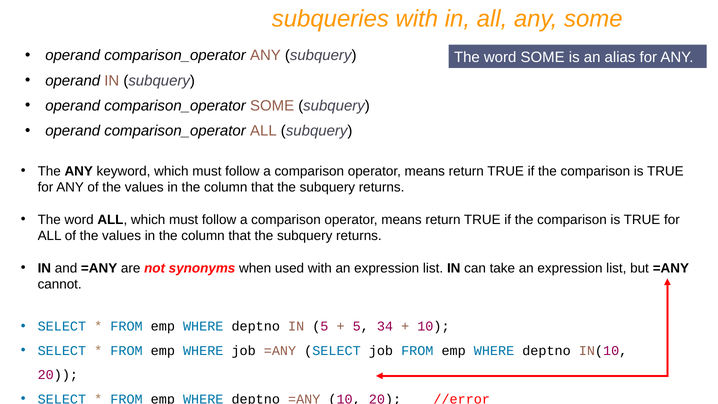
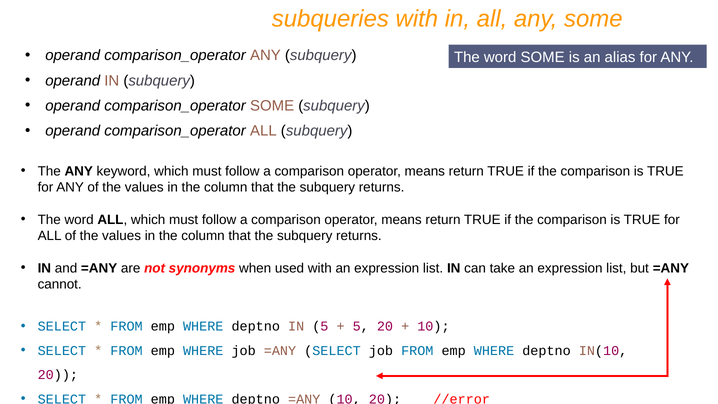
5 34: 34 -> 20 (385, 326)
